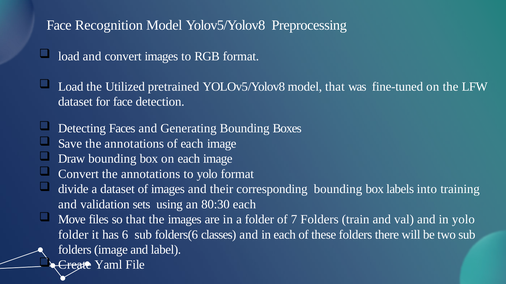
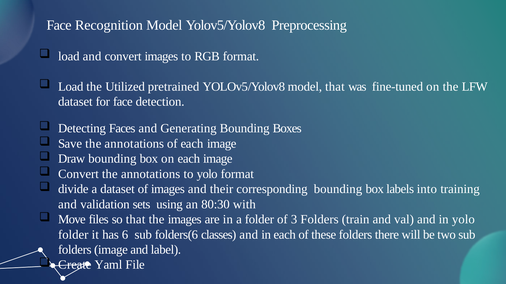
80:30 each: each -> with (244, 205)
7: 7 -> 3 (294, 220)
